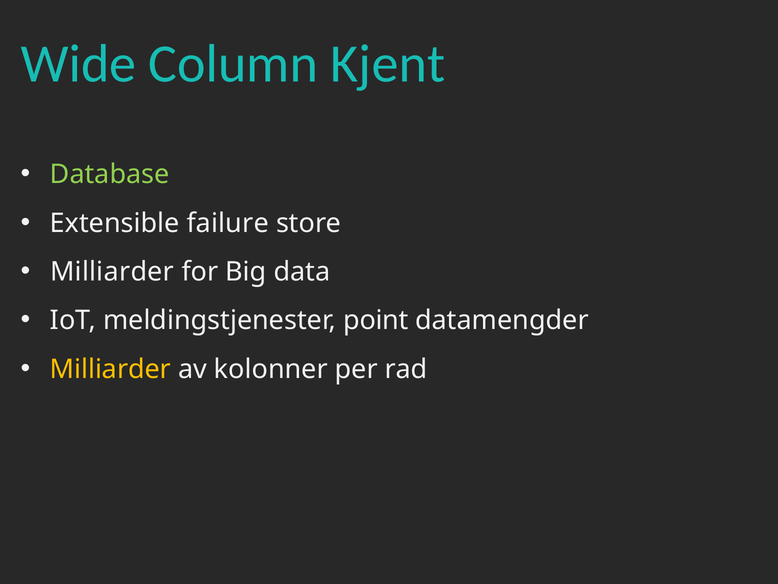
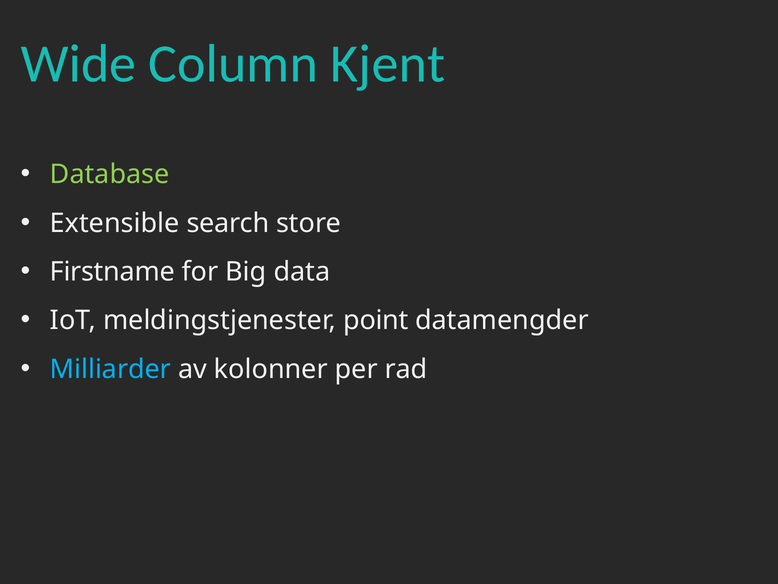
failure: failure -> search (228, 223)
Milliarder: Milliarder -> Firstname (112, 272)
Milliarder colour: yellow -> light blue (110, 369)
